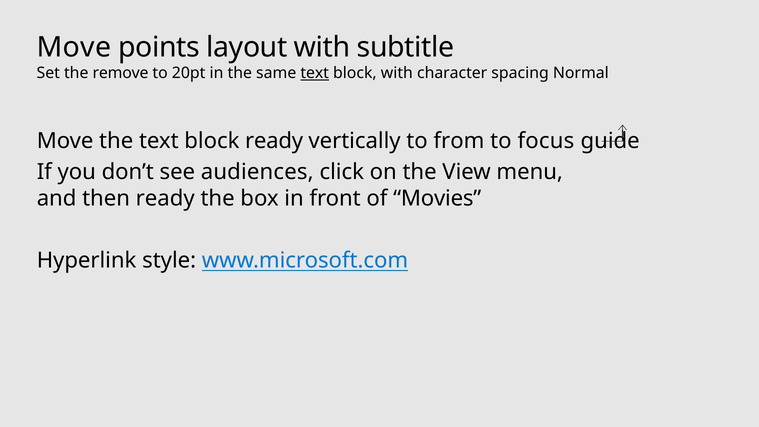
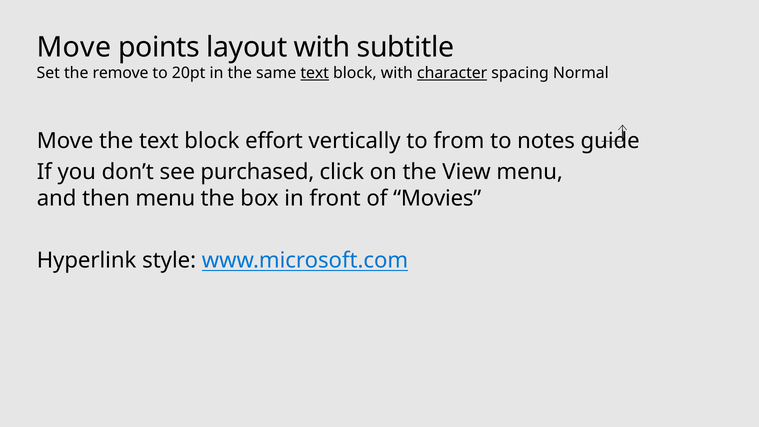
character underline: none -> present (452, 73)
block ready: ready -> effort (274, 141)
focus: focus -> notes (546, 141)
audiences: audiences -> purchased (257, 172)
then ready: ready -> menu (165, 198)
